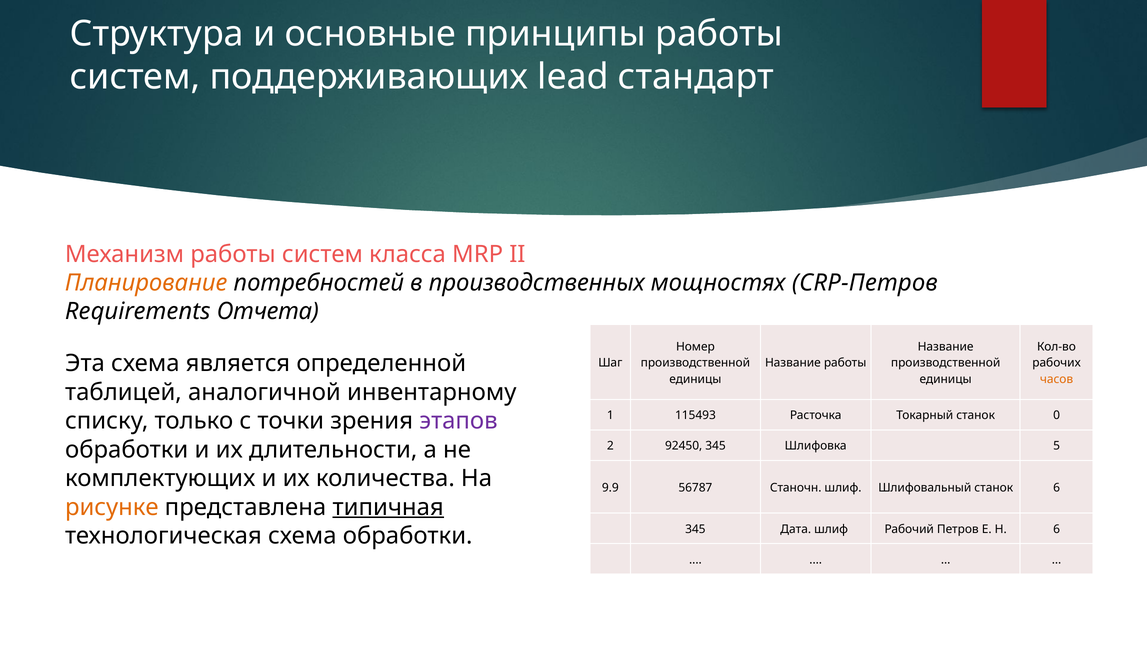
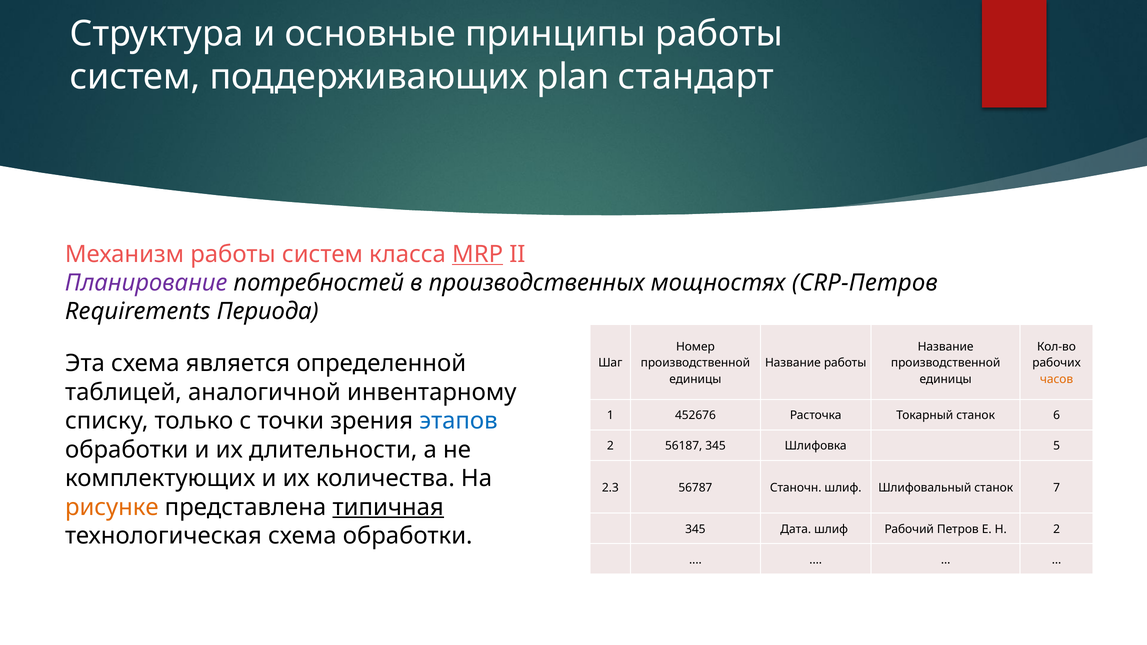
lead: lead -> plan (573, 77)
MRP underline: none -> present (478, 254)
Планирование colour: orange -> purple (146, 283)
Отчета: Отчета -> Периода (268, 312)
115493: 115493 -> 452676 (695, 416)
0: 0 -> 6 (1057, 416)
этапов colour: purple -> blue (458, 421)
92450: 92450 -> 56187 (684, 446)
9.9: 9.9 -> 2.3 (610, 488)
станок 6: 6 -> 7 (1057, 488)
Н 6: 6 -> 2 (1057, 529)
